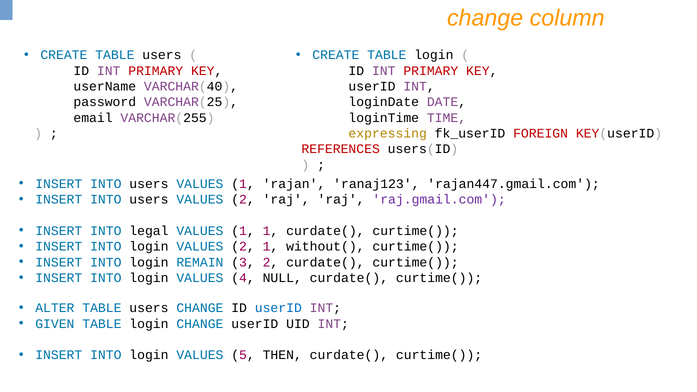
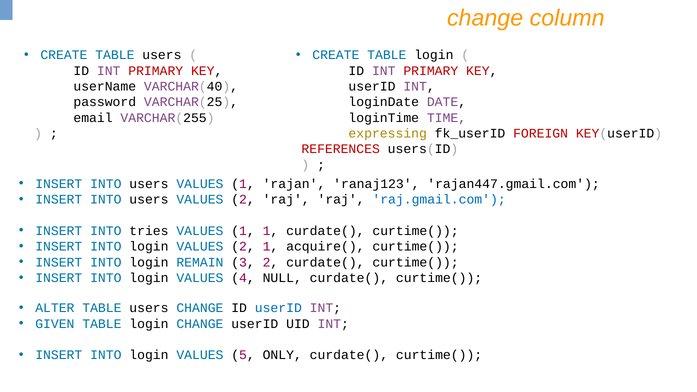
raj.gmail.com colour: purple -> blue (439, 200)
legal: legal -> tries (149, 231)
without(: without( -> acquire( (325, 247)
THEN: THEN -> ONLY (282, 355)
